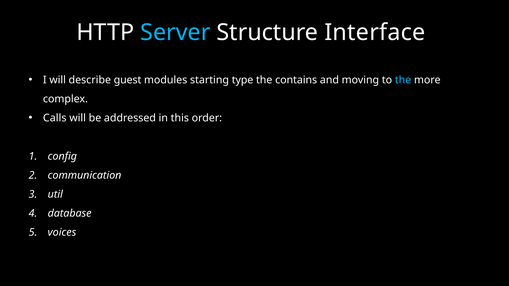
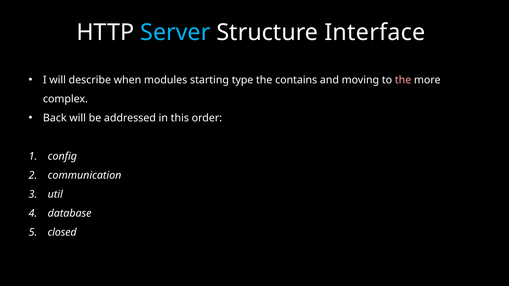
guest: guest -> when (128, 80)
the colour: light blue -> pink (403, 80)
Calls: Calls -> Back (55, 118)
voices: voices -> closed (62, 233)
